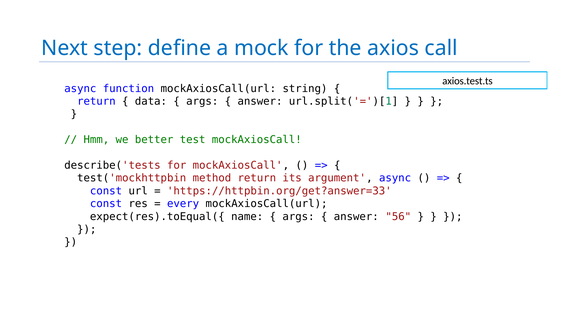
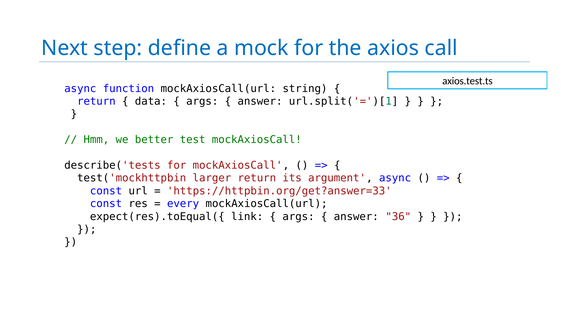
method: method -> larger (212, 178)
name: name -> link (247, 217)
56: 56 -> 36 (398, 217)
